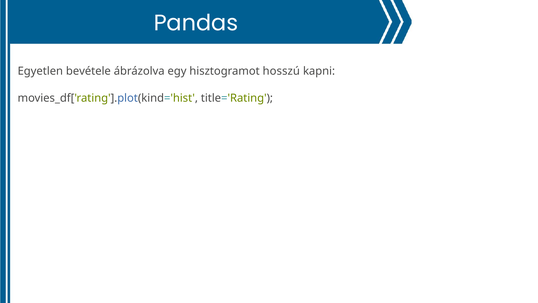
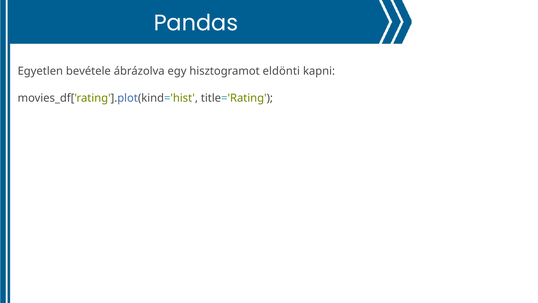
hosszú: hosszú -> eldönti (281, 71)
